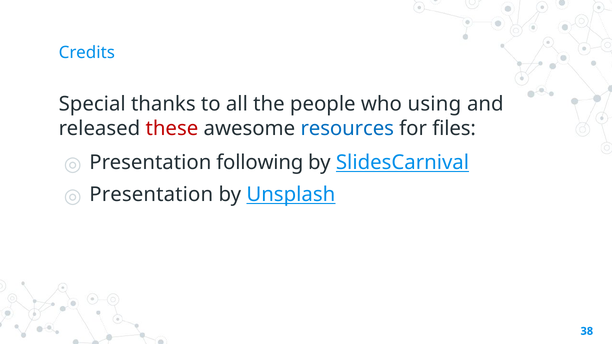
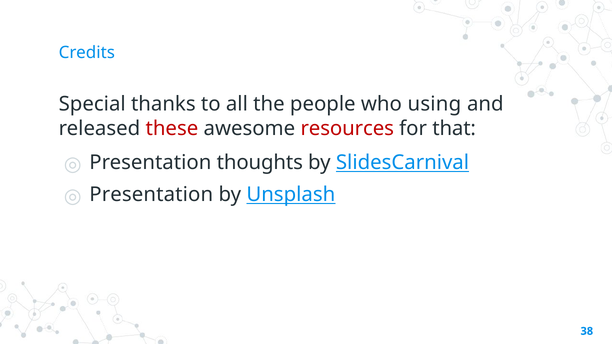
resources colour: blue -> red (347, 129)
files: files -> that (454, 129)
following: following -> thoughts (260, 162)
